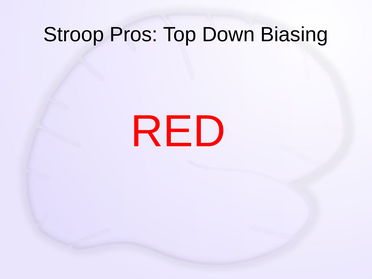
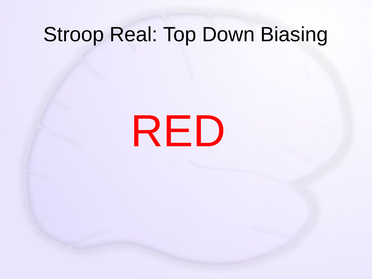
Pros: Pros -> Real (134, 35)
